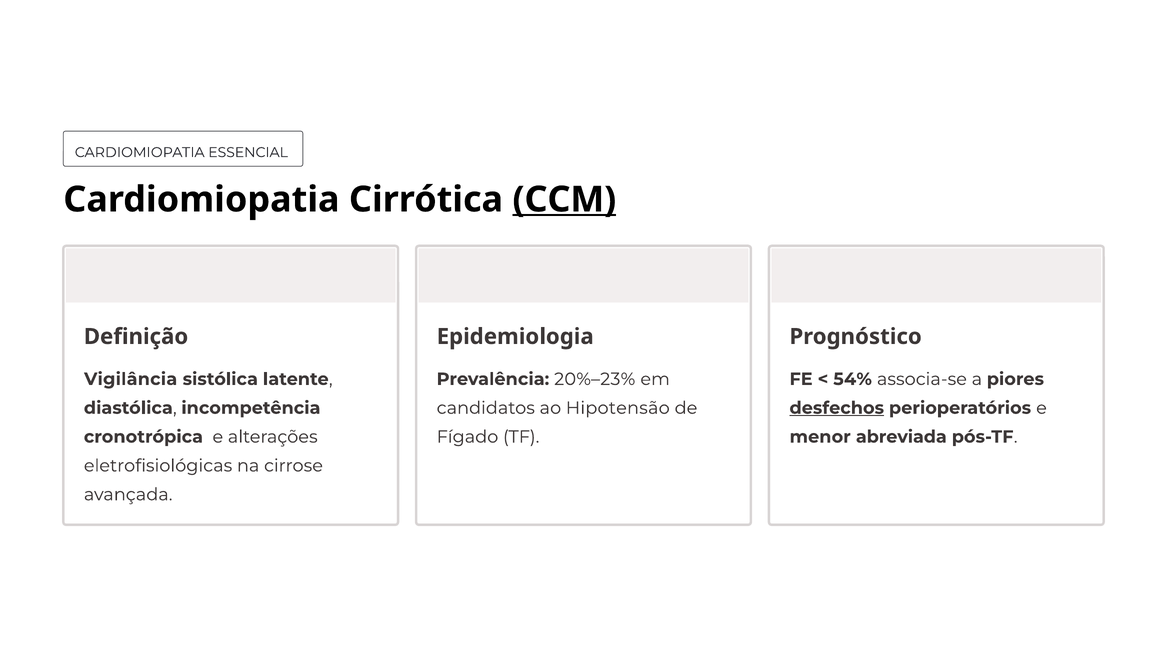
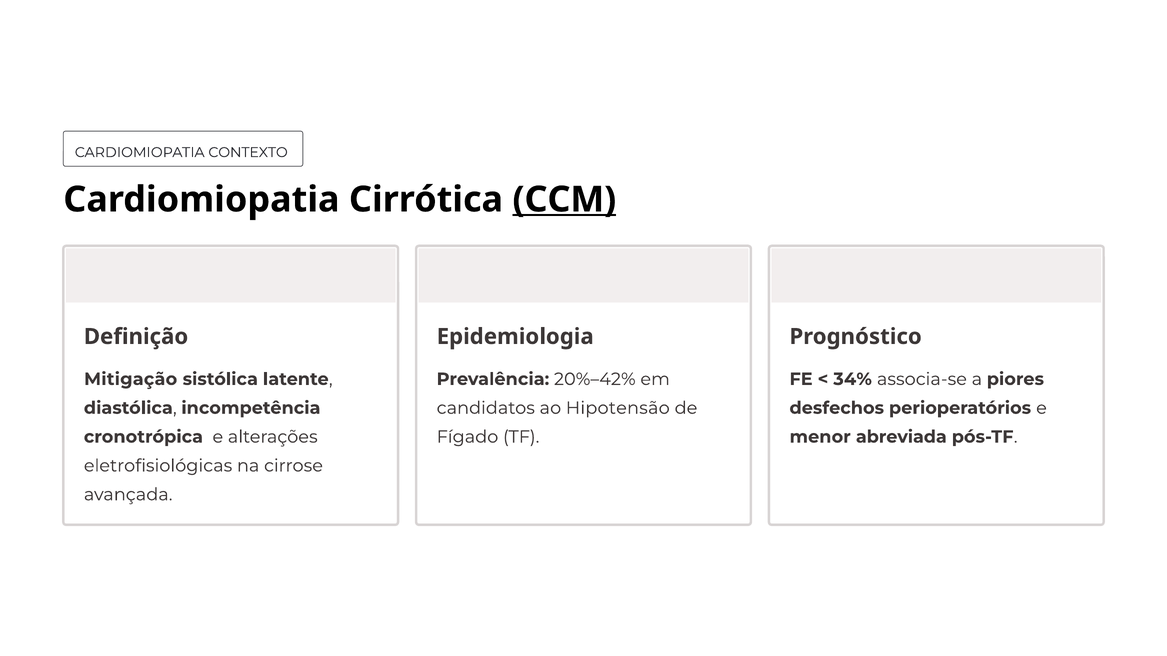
ESSENCIAL: ESSENCIAL -> CONTEXTO (248, 153)
Vigilância: Vigilância -> Mitigação (131, 379)
20%–23%: 20%–23% -> 20%–42% (595, 379)
54%: 54% -> 34% (853, 379)
desfechos underline: present -> none (837, 408)
